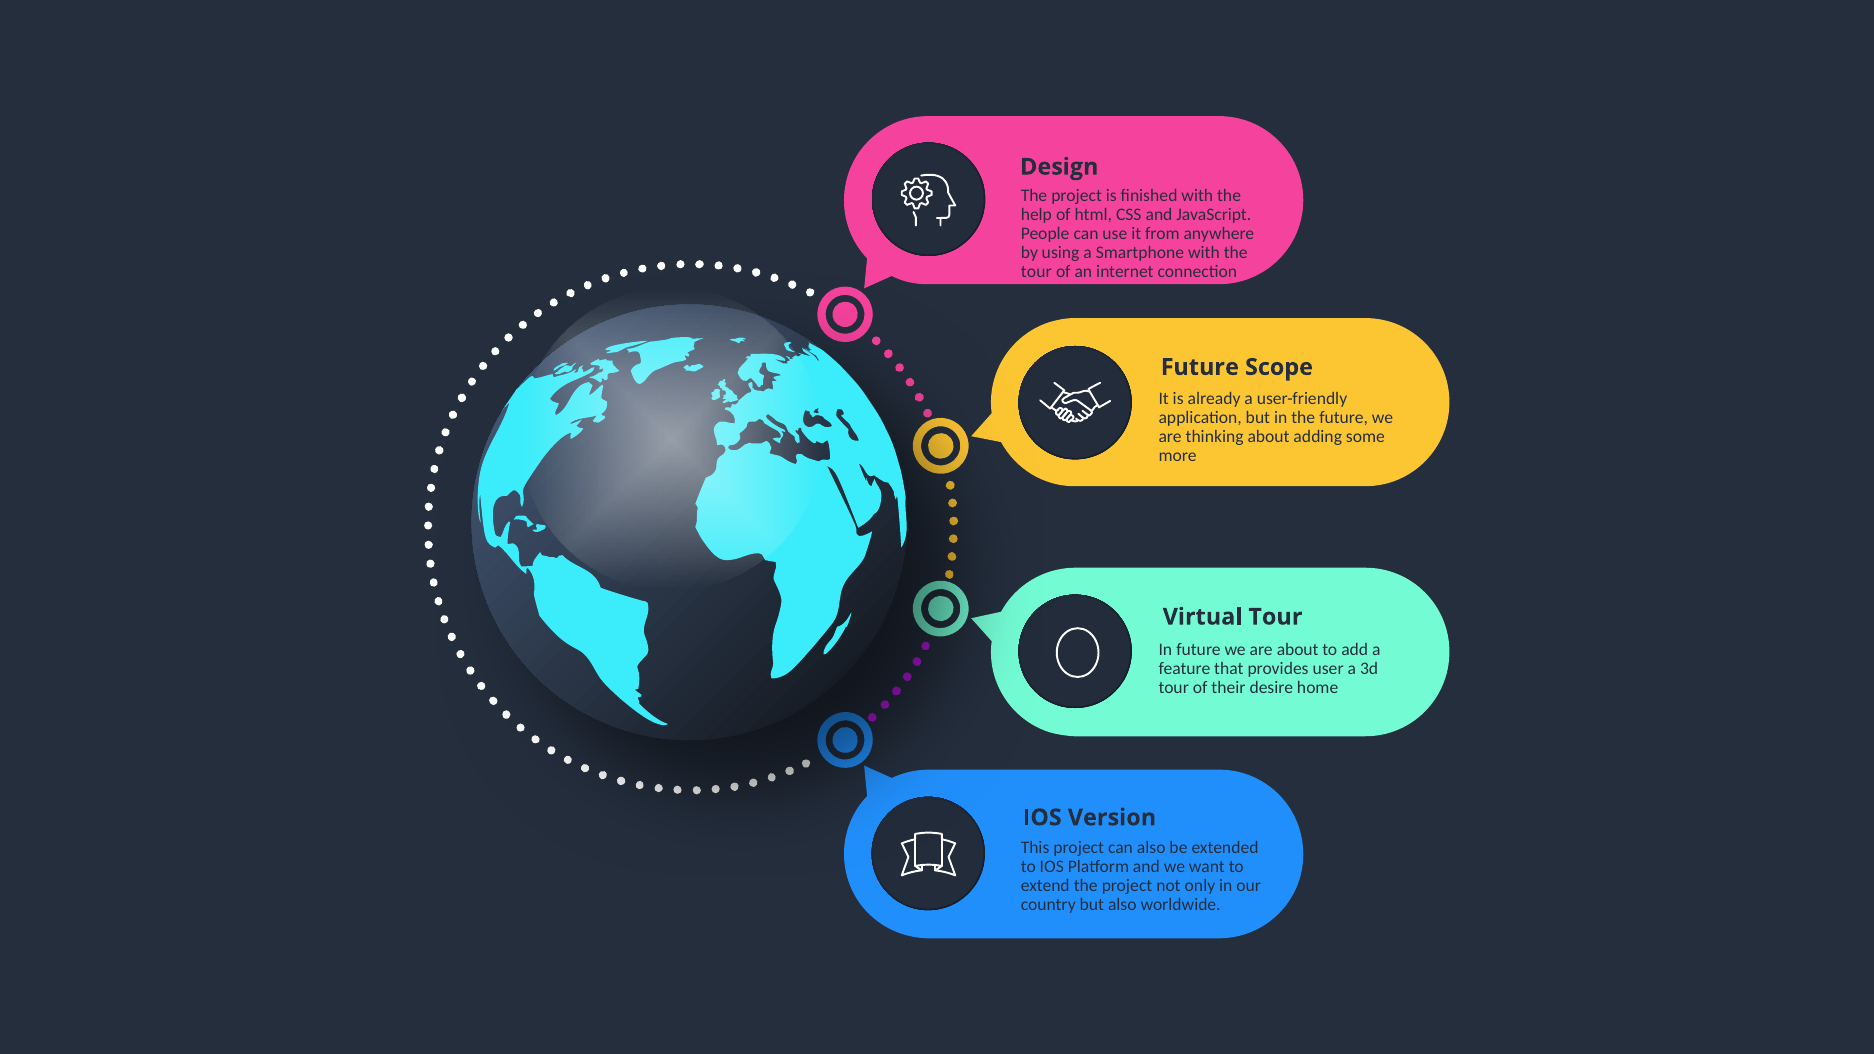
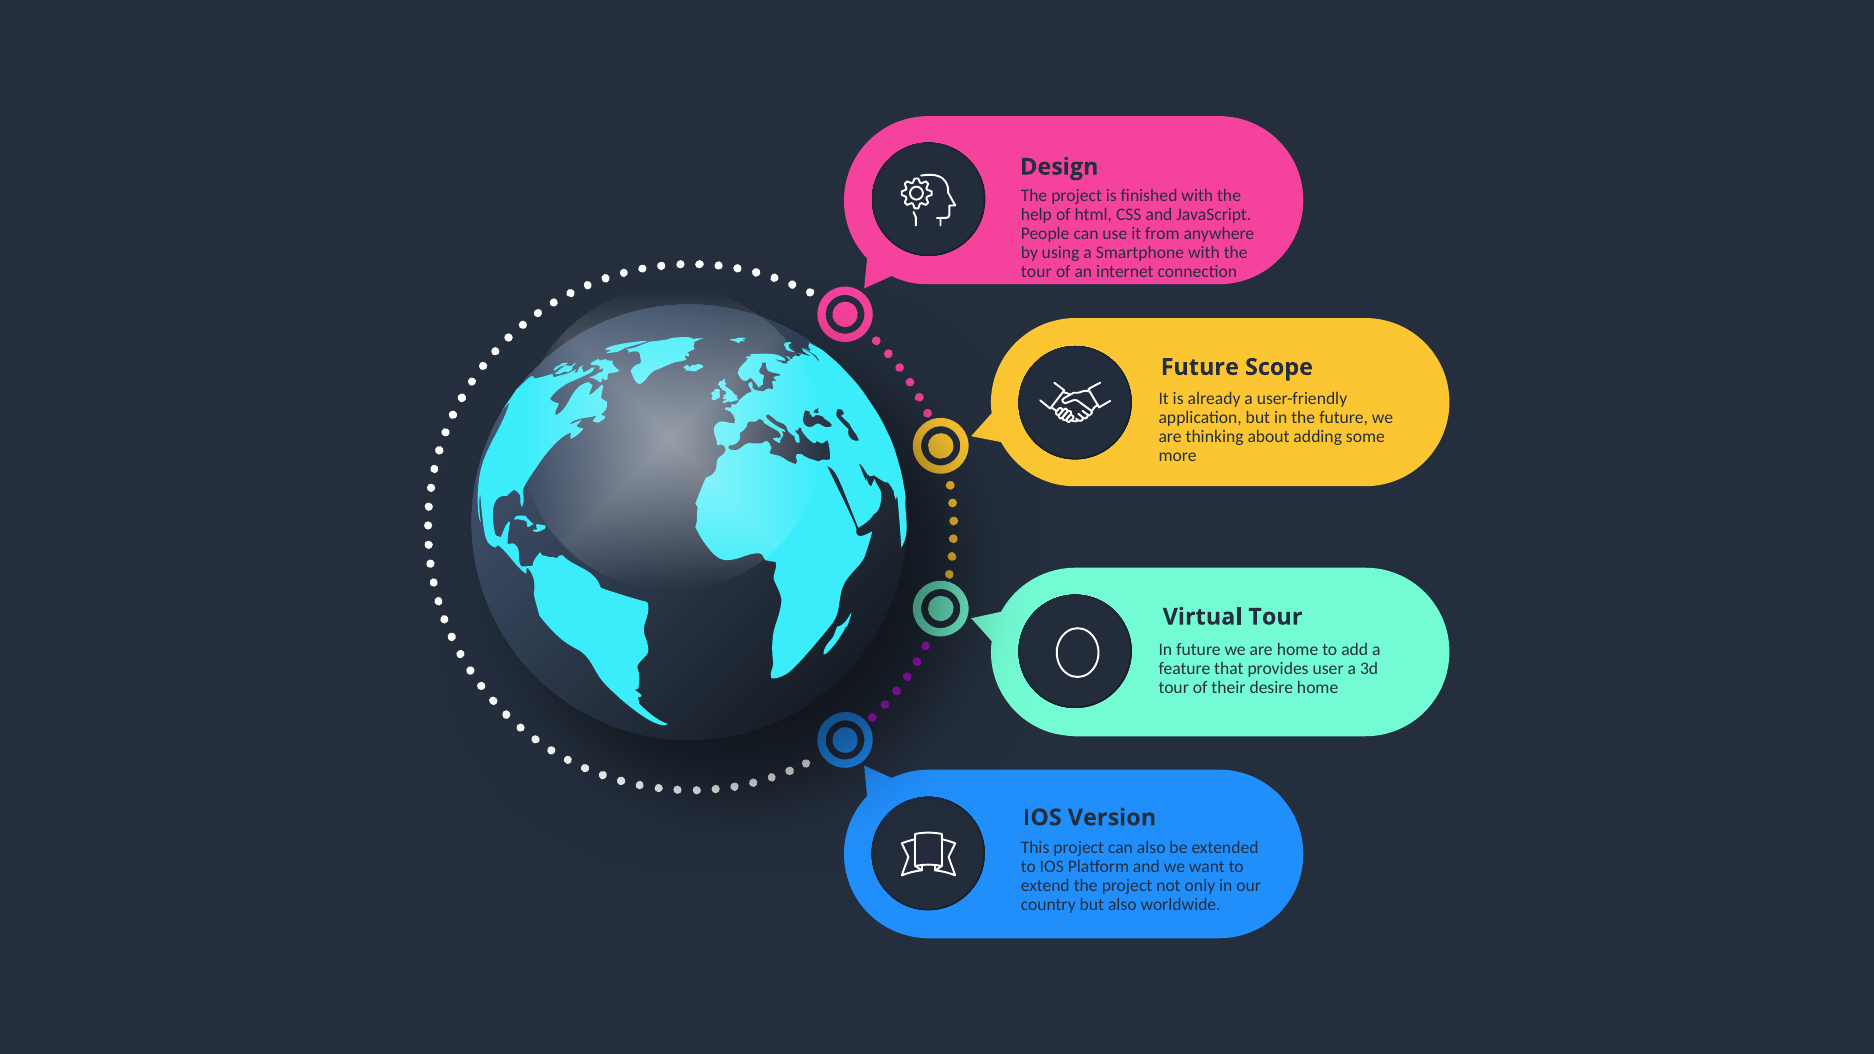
are about: about -> home (1298, 649)
